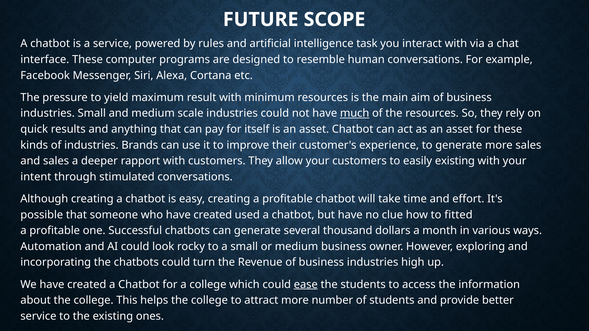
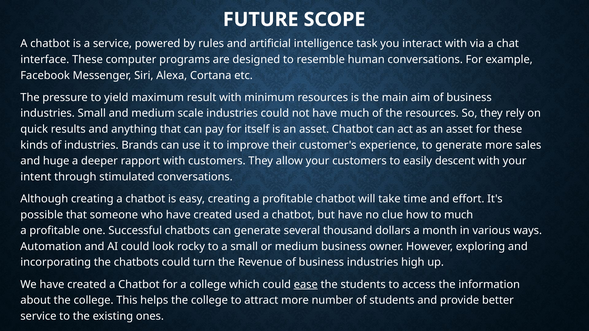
much underline: present -> none (355, 113)
and sales: sales -> huge (56, 161)
easily existing: existing -> descent (455, 161)
to fitted: fitted -> much (459, 215)
